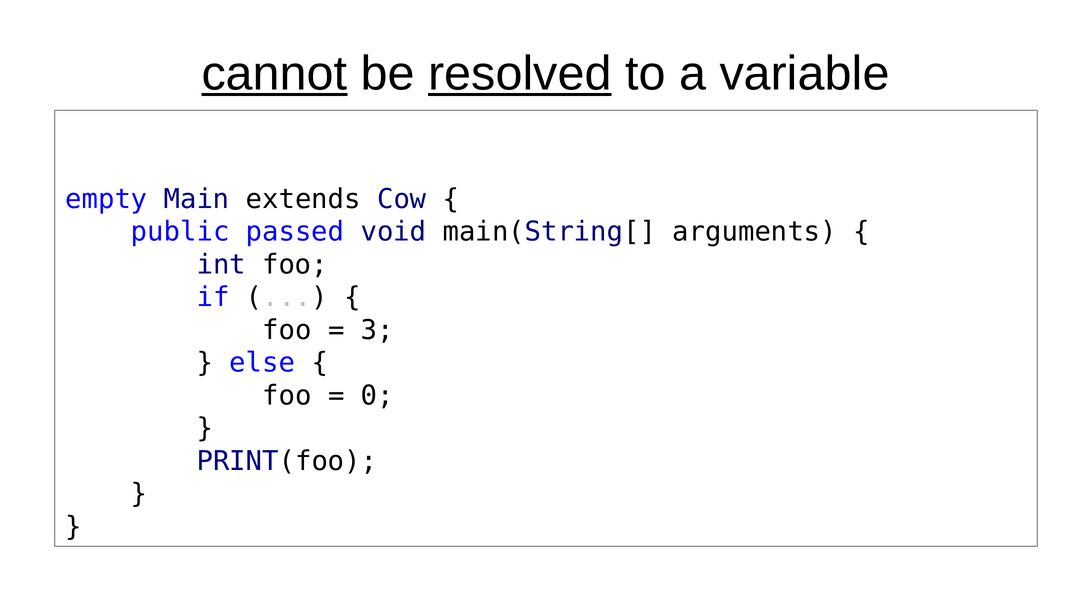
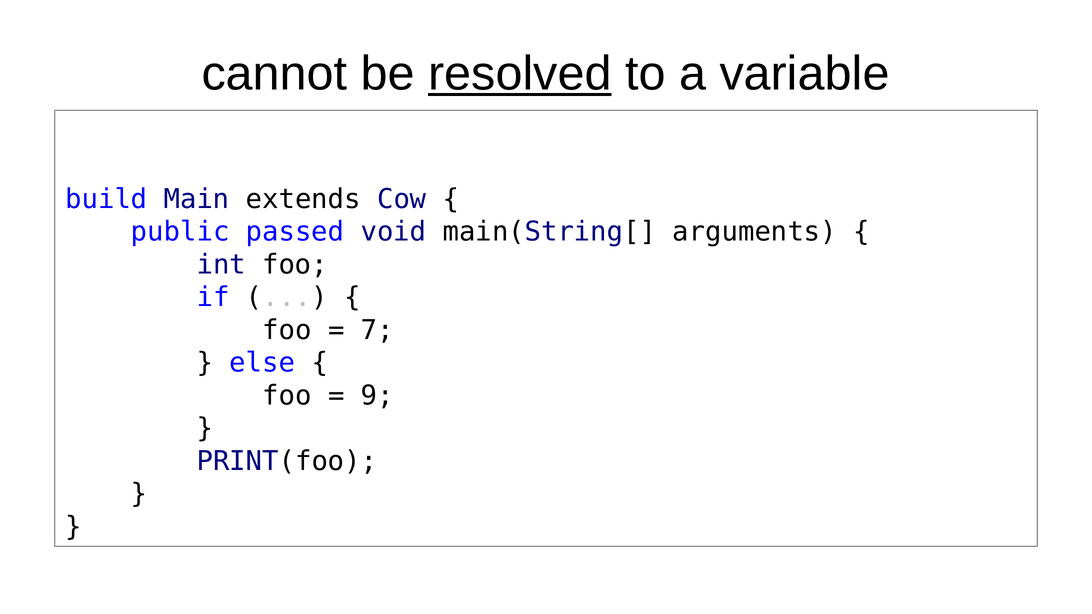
cannot underline: present -> none (274, 74)
empty: empty -> build (106, 199)
3: 3 -> 7 (377, 330)
0: 0 -> 9 (377, 396)
